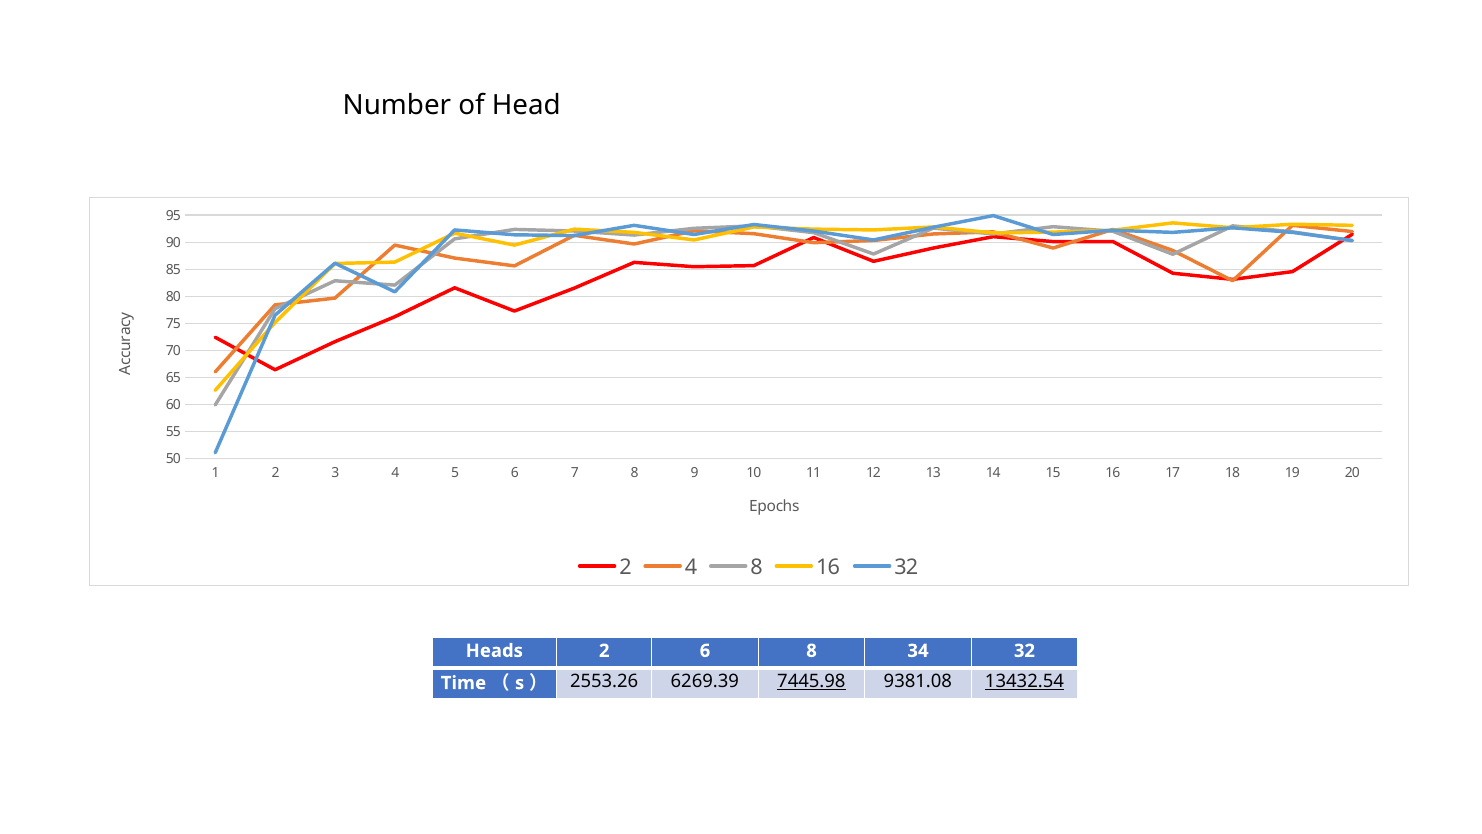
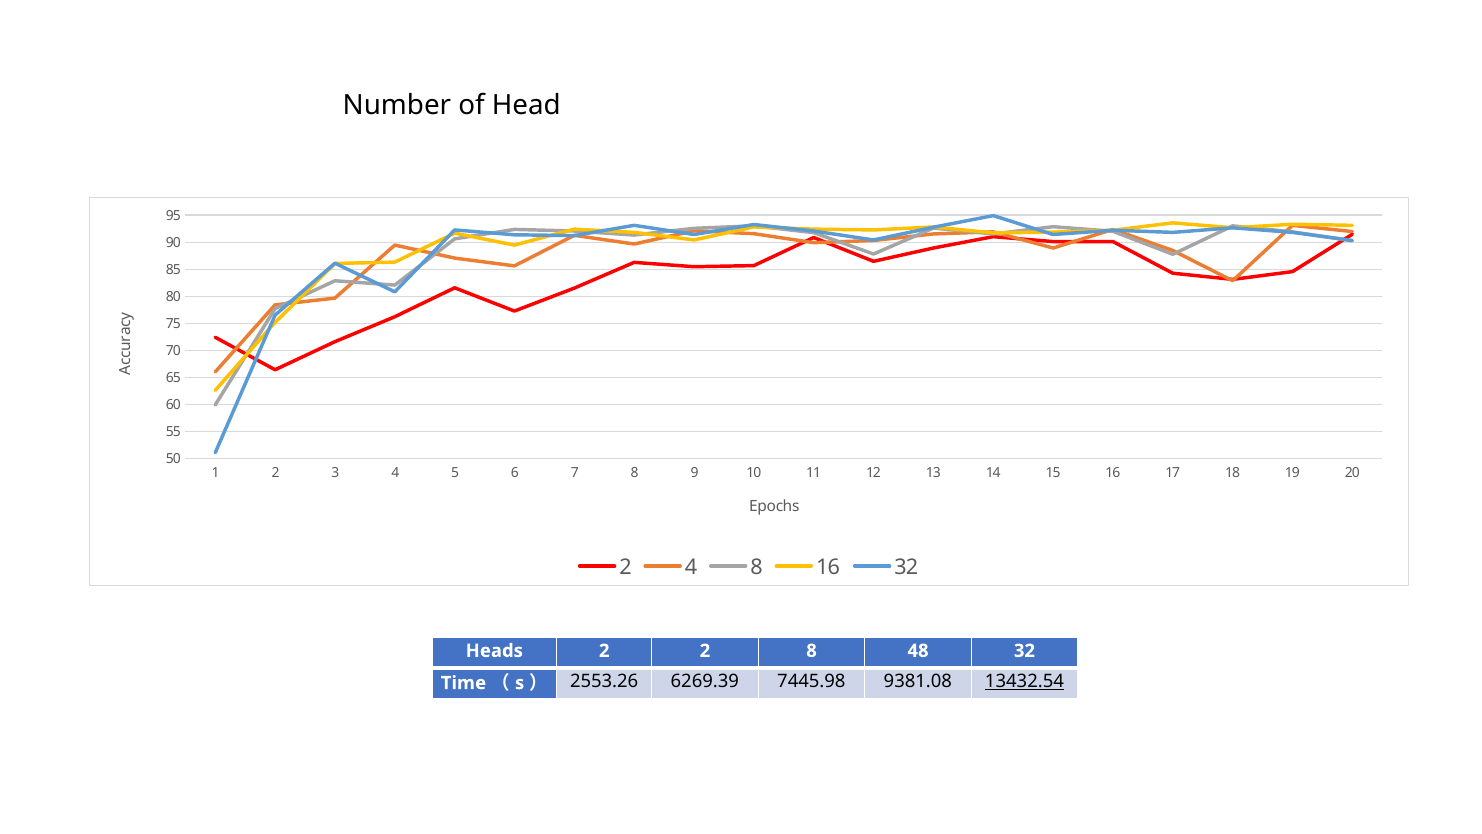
2 6: 6 -> 2 (705, 651)
34: 34 -> 48 (918, 651)
7445.98 underline: present -> none (811, 681)
